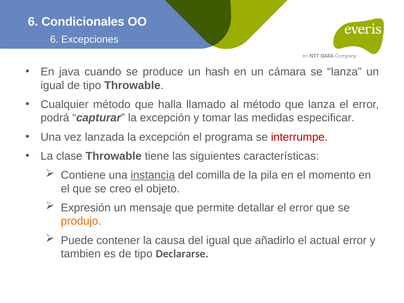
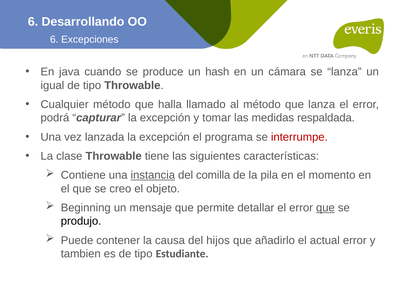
Condicionales: Condicionales -> Desarrollando (83, 22)
especificar: especificar -> respaldada (326, 118)
Expresión: Expresión -> Beginning (86, 208)
que underline: none -> present (325, 208)
produjo colour: orange -> black (81, 221)
del igual: igual -> hijos (218, 240)
Declararse: Declararse -> Estudiante (182, 254)
